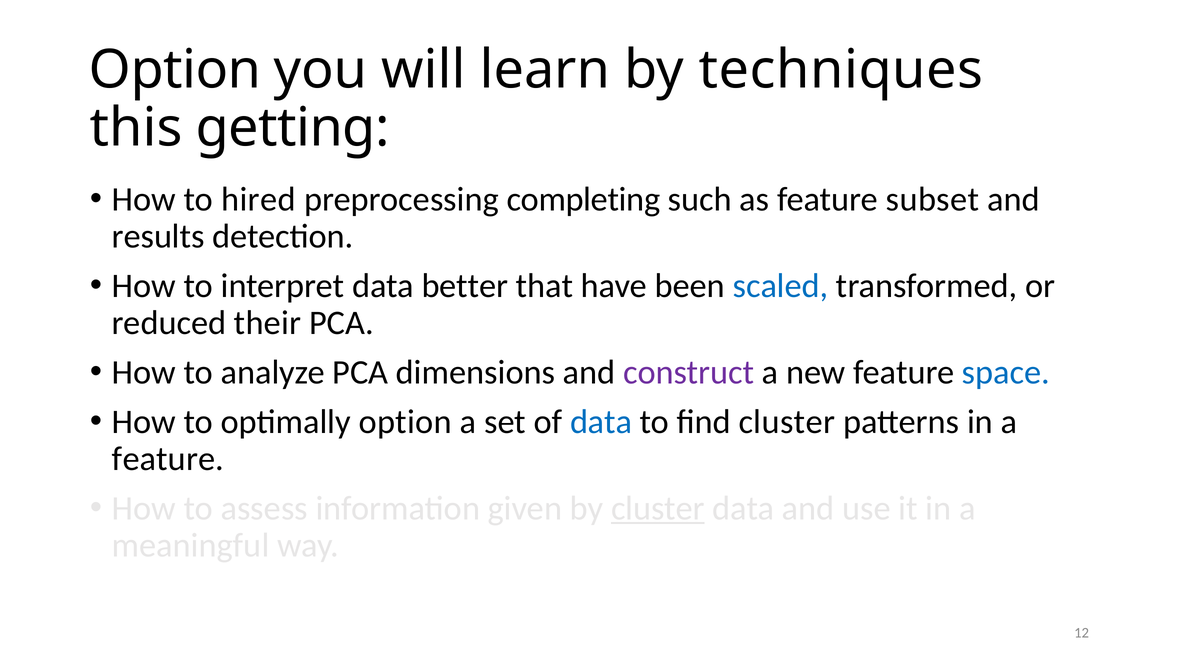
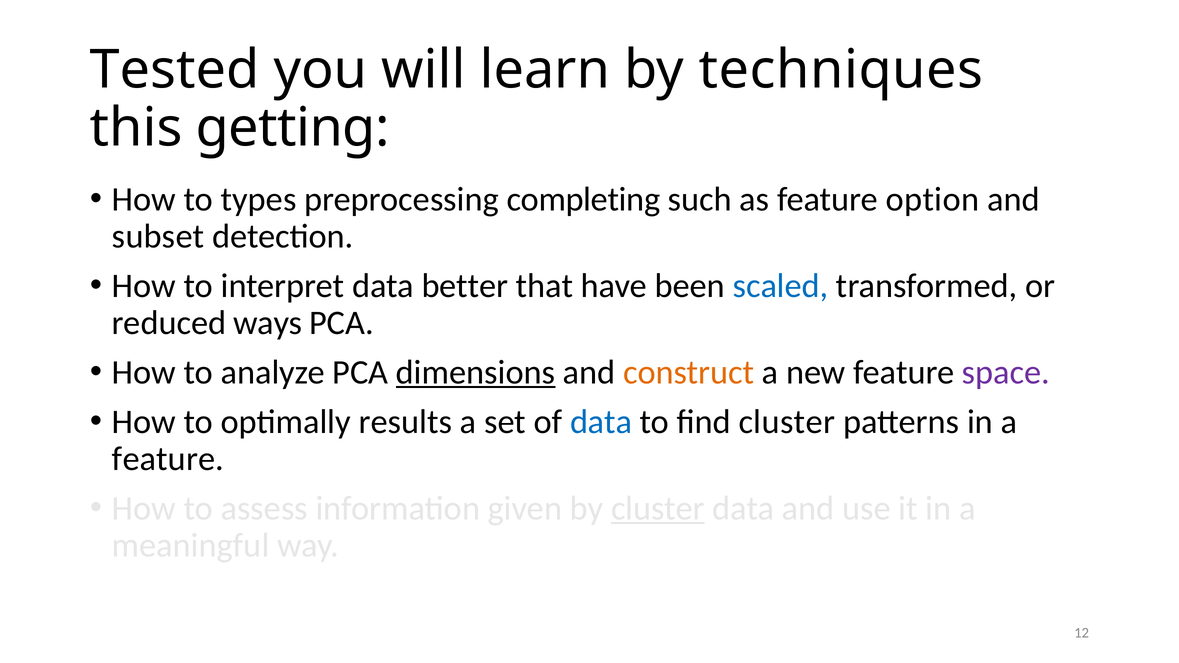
Option: Option -> Tested (175, 70)
hired: hired -> types (259, 199)
subset: subset -> option (933, 199)
results: results -> subset (158, 236)
their: their -> ways (268, 323)
dimensions underline: none -> present (476, 372)
construct colour: purple -> orange (689, 372)
space colour: blue -> purple (1006, 372)
optimally option: option -> results (405, 422)
